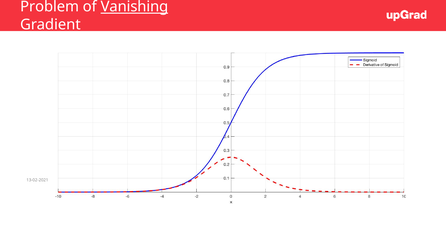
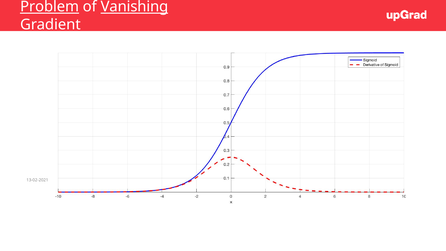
Problem underline: none -> present (50, 7)
